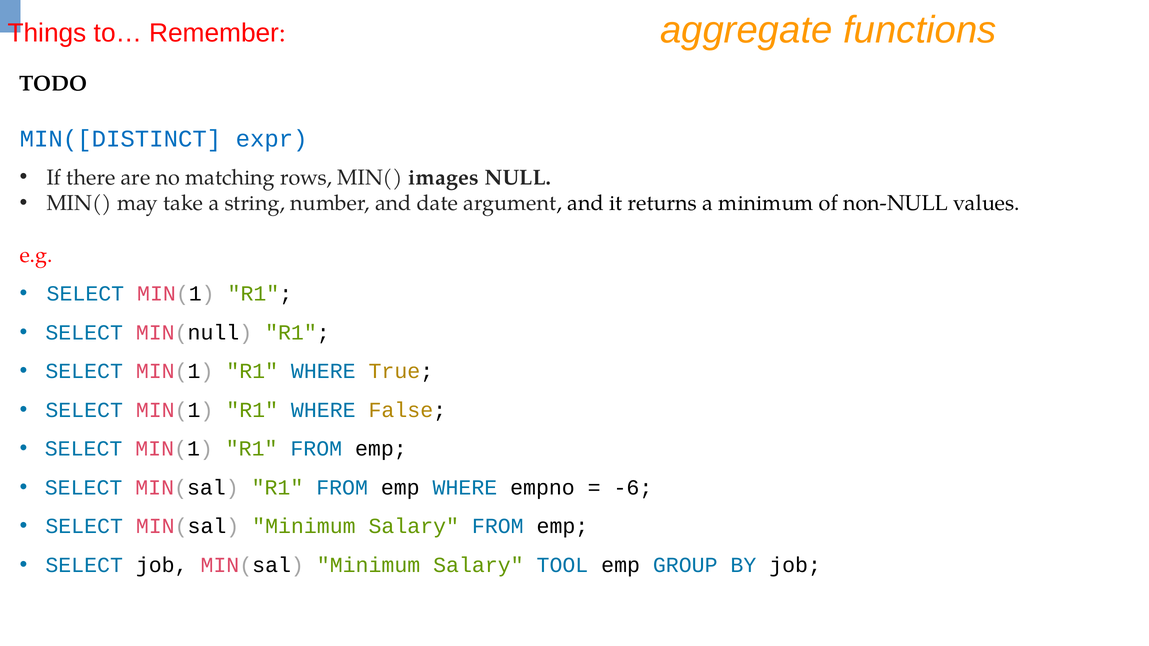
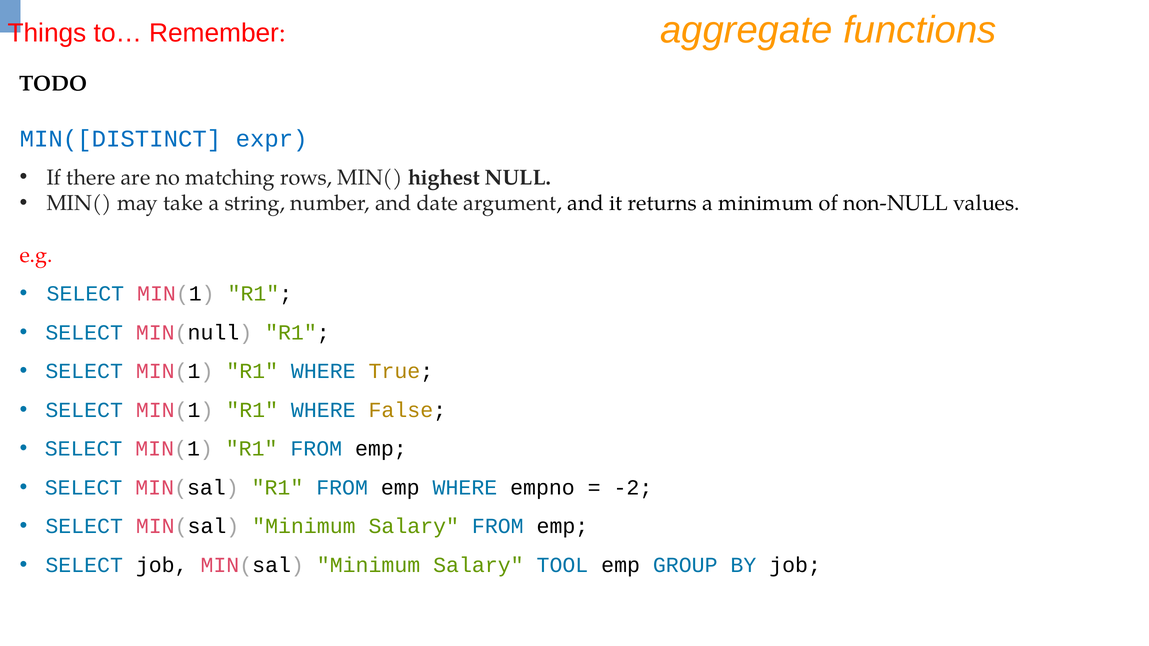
images: images -> highest (444, 178)
-6: -6 -> -2 (633, 488)
